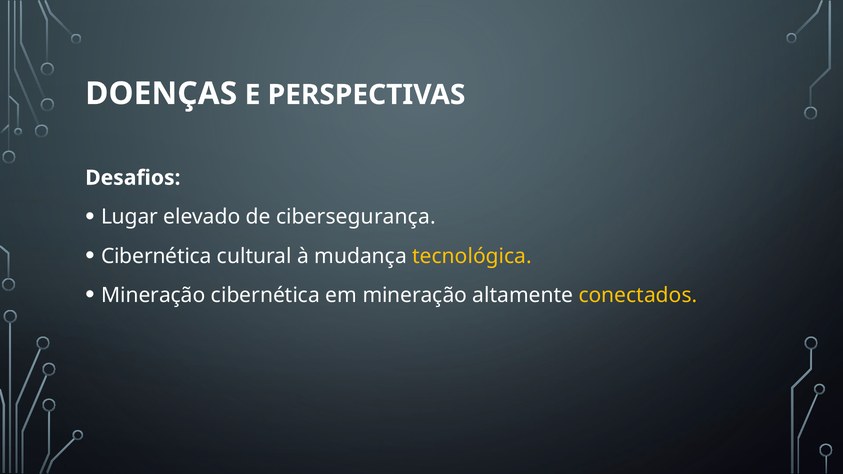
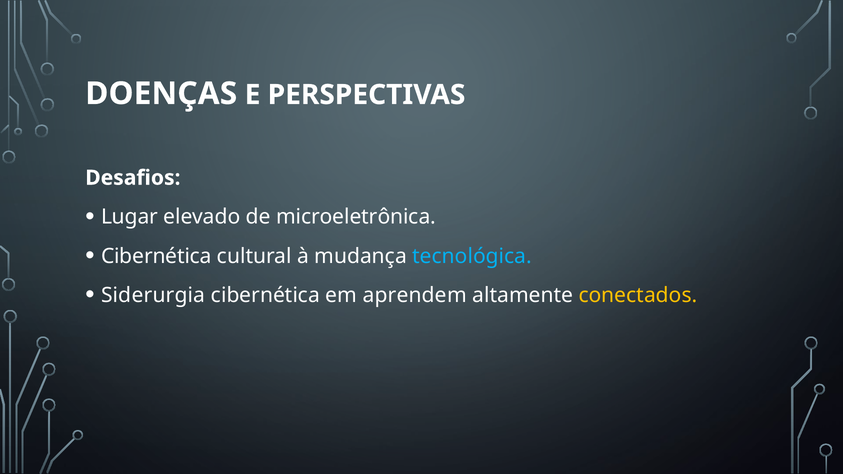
cibersegurança: cibersegurança -> microeletrônica (356, 217)
tecnológica colour: yellow -> light blue (472, 256)
Mineração: Mineração -> Siderurgia (153, 295)
em mineração: mineração -> aprendem (415, 295)
